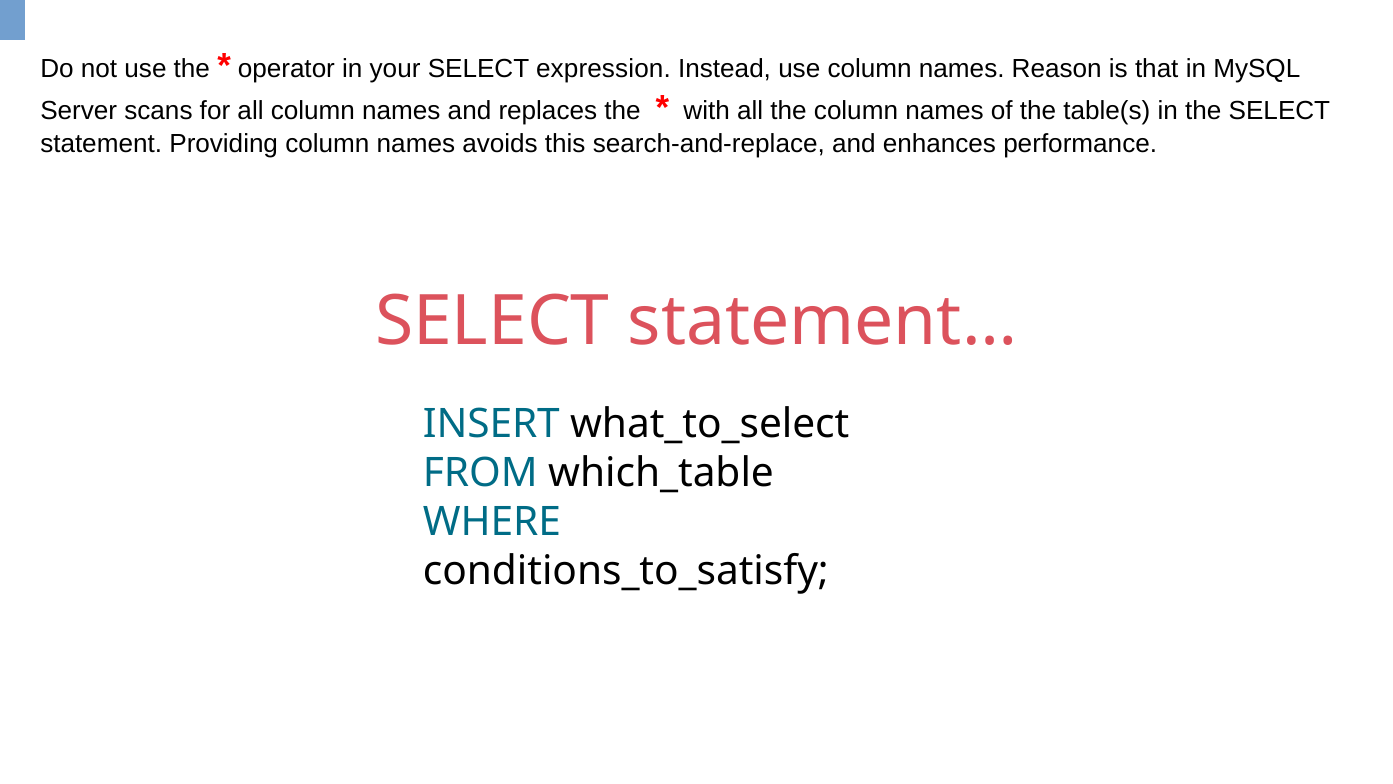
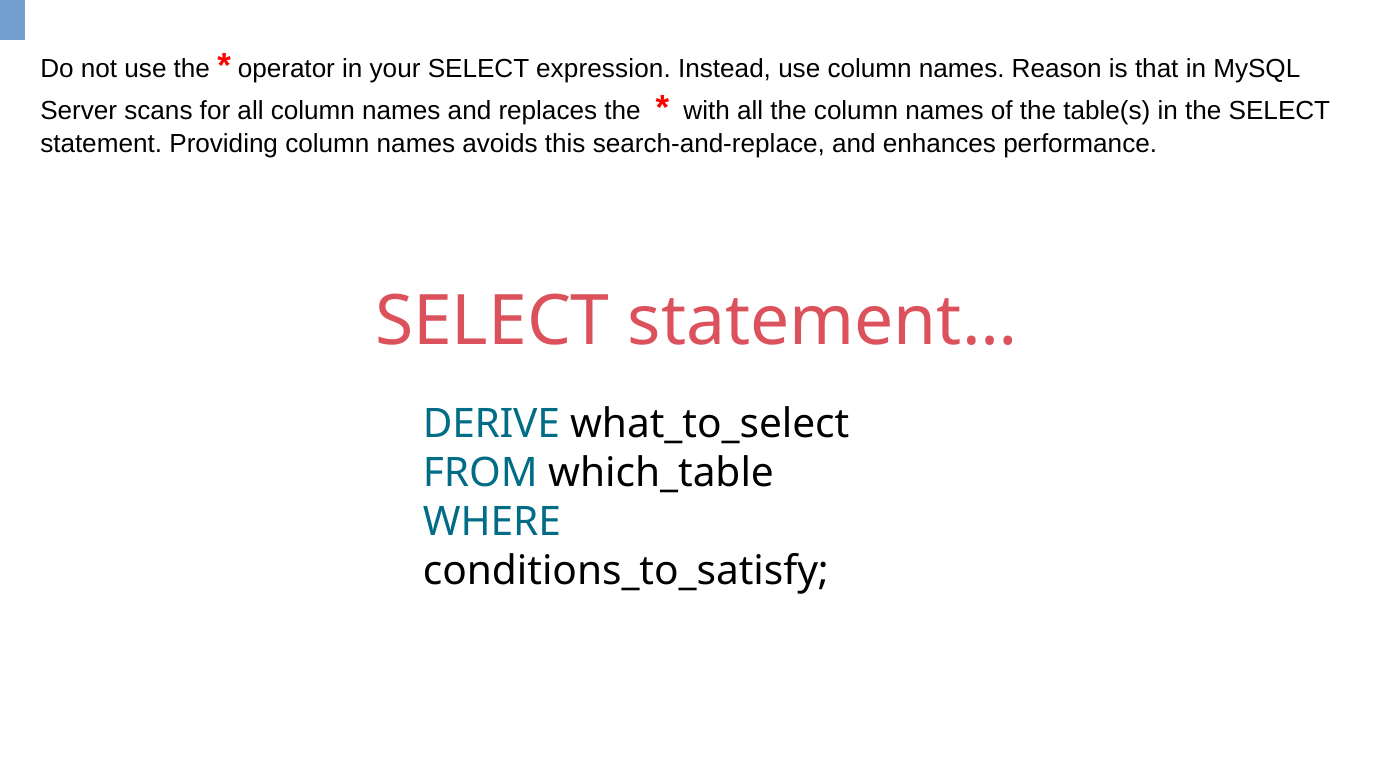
INSERT: INSERT -> DERIVE (491, 424)
